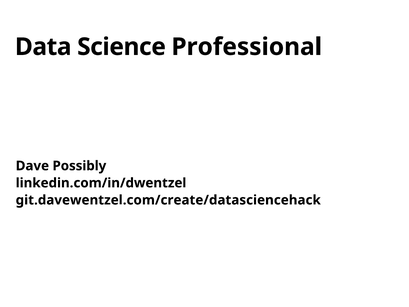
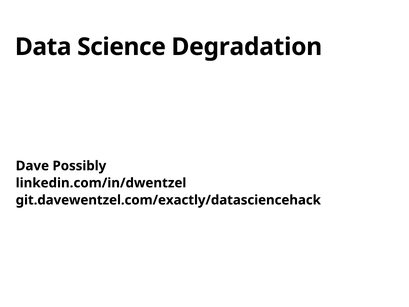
Professional: Professional -> Degradation (247, 47)
git.davewentzel.com/create/datasciencehack: git.davewentzel.com/create/datasciencehack -> git.davewentzel.com/exactly/datasciencehack (168, 200)
